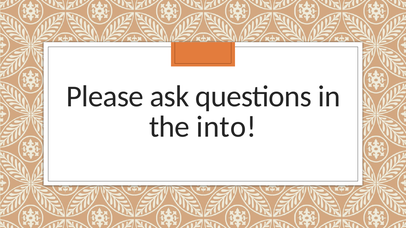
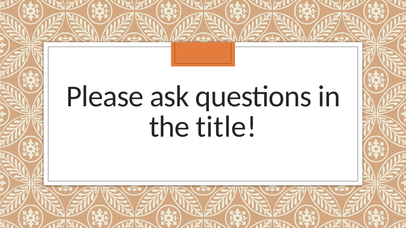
into: into -> title (226, 127)
